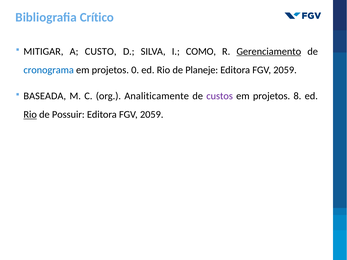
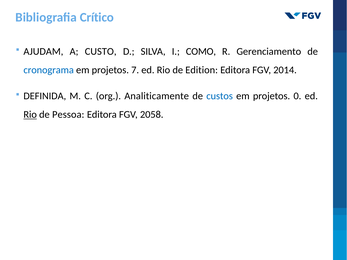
MITIGAR: MITIGAR -> AJUDAM (43, 51)
Gerenciamento underline: present -> none (269, 51)
0: 0 -> 7 (135, 70)
Planeje: Planeje -> Edition (202, 70)
2059: 2059 -> 2014 (285, 70)
BASEADA: BASEADA -> DEFINIDA (45, 96)
custos colour: purple -> blue (220, 96)
8: 8 -> 0 (297, 96)
Possuir: Possuir -> Pessoa (68, 115)
2059: 2059 -> 2058 (152, 115)
